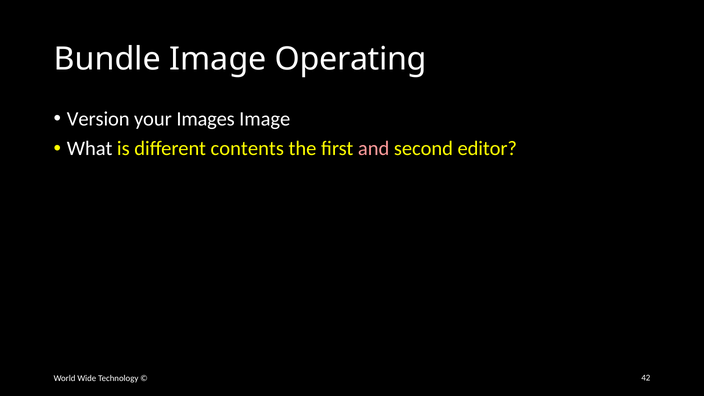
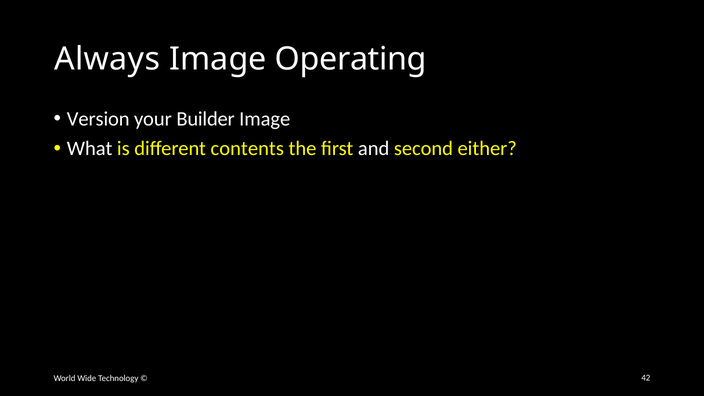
Bundle: Bundle -> Always (107, 59)
Images: Images -> Builder (206, 119)
and colour: pink -> white (374, 149)
editor: editor -> either (487, 149)
